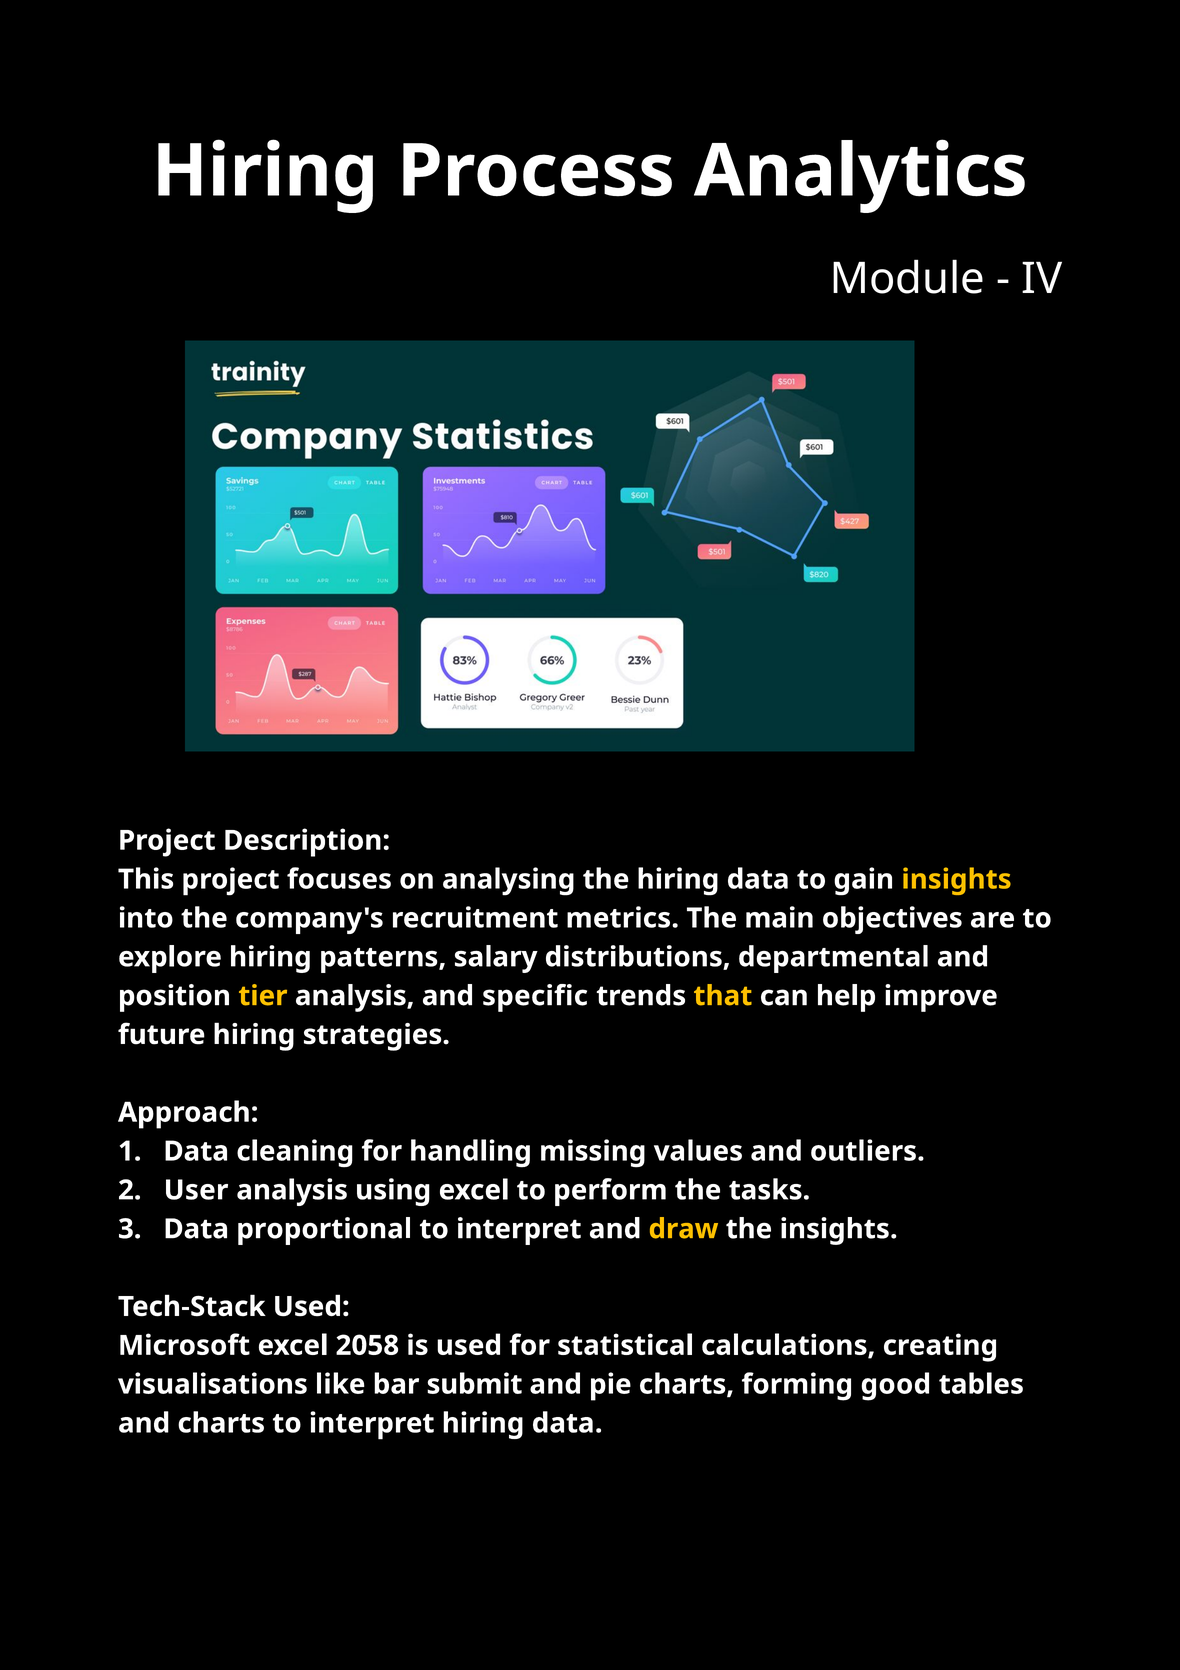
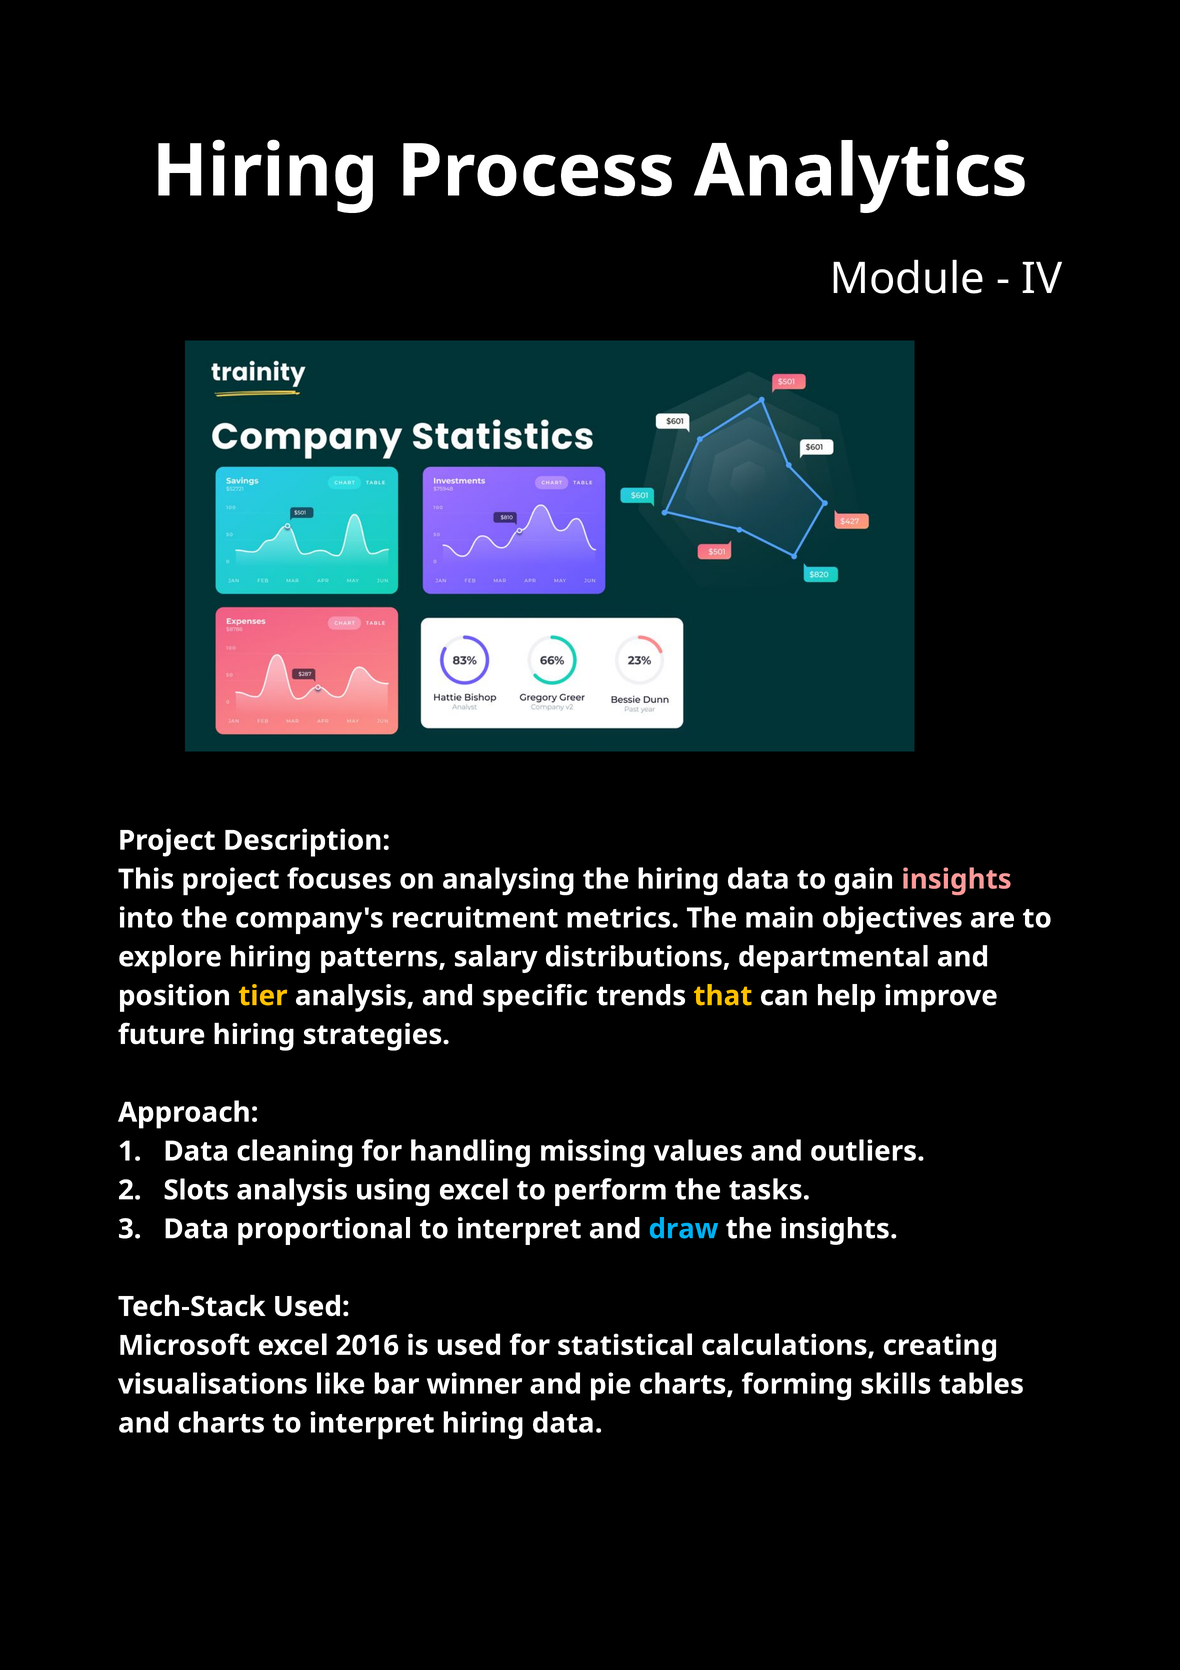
insights colour: yellow -> pink (957, 879)
User: User -> Slots (196, 1190)
draw colour: yellow -> light blue (683, 1229)
2058: 2058 -> 2016 (367, 1346)
submit: submit -> winner (474, 1384)
good: good -> skills (896, 1384)
